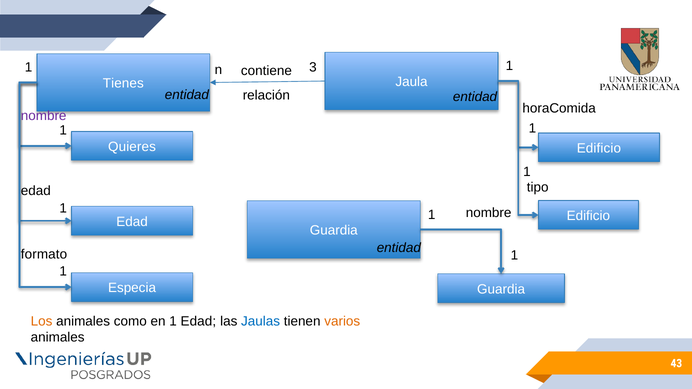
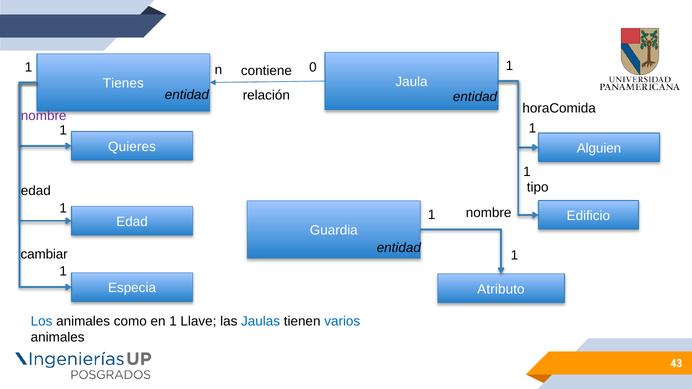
3: 3 -> 0 (313, 67)
Edificio: Edificio -> Alguien (599, 148)
formato: formato -> cambiar (44, 254)
Guardia: Guardia -> Atributo (501, 289)
Los colour: orange -> blue (42, 322)
1 Edad: Edad -> Llave (198, 322)
varios colour: orange -> blue (342, 322)
